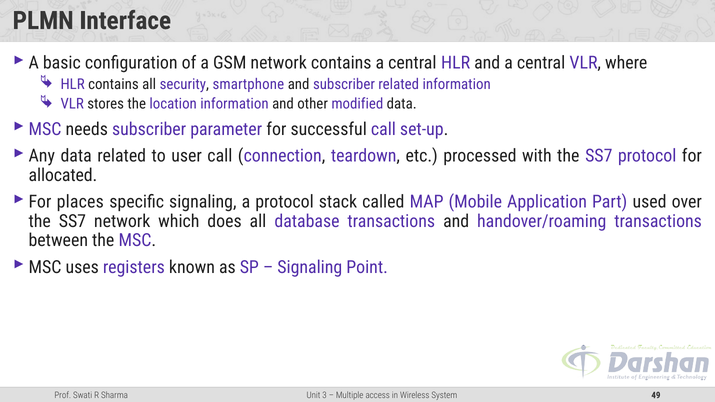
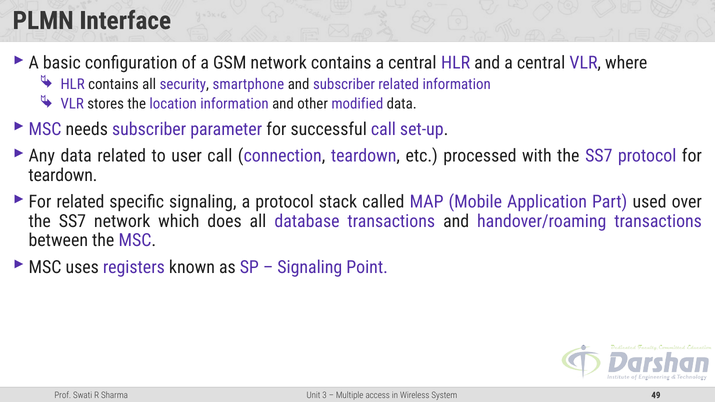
allocated: allocated -> teardown (63, 175)
For places: places -> related (80, 202)
